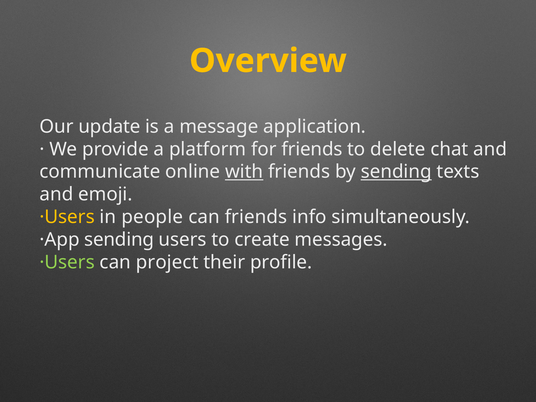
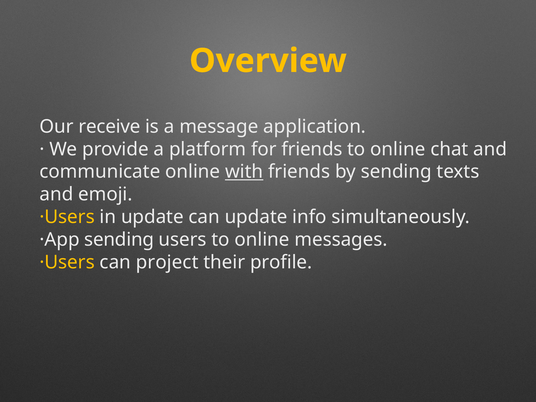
update: update -> receive (109, 127)
delete: delete -> online (398, 149)
sending underline: present -> none (396, 172)
in people: people -> update (152, 217)
can friends: friends -> update (256, 217)
users to create: create -> online (262, 240)
·Users colour: light green -> yellow (67, 262)
